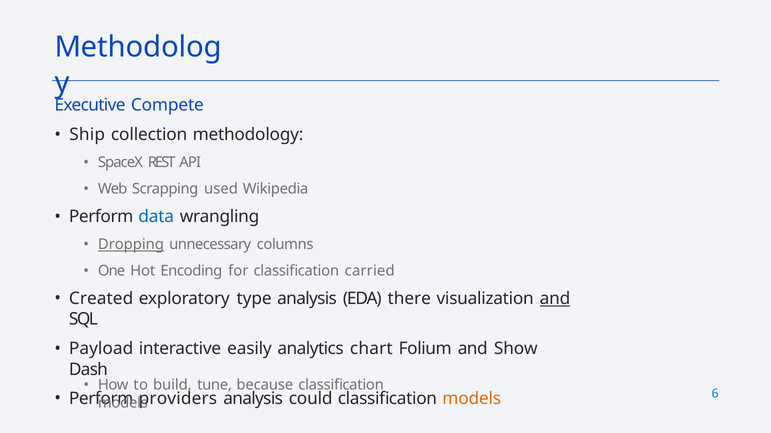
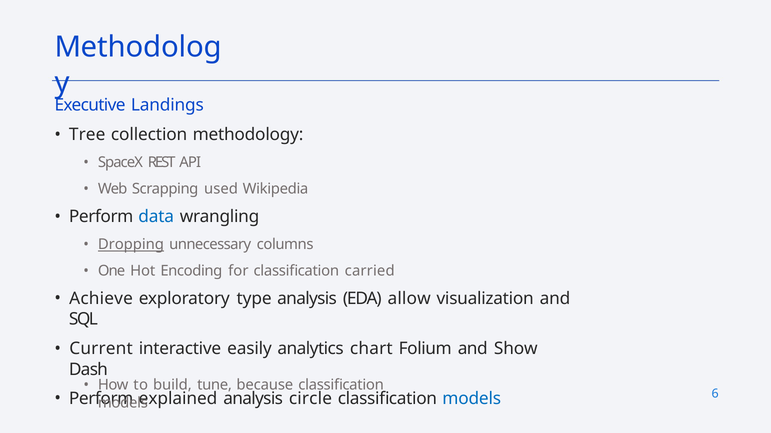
Compete: Compete -> Landings (167, 105)
Ship: Ship -> Tree (87, 135)
Created: Created -> Achieve (101, 299)
there: there -> allow (409, 299)
and underline: present -> none (555, 299)
Payload: Payload -> Current (101, 349)
providers: providers -> explained (178, 399)
could: could -> circle (310, 399)
models colour: orange -> blue (472, 399)
